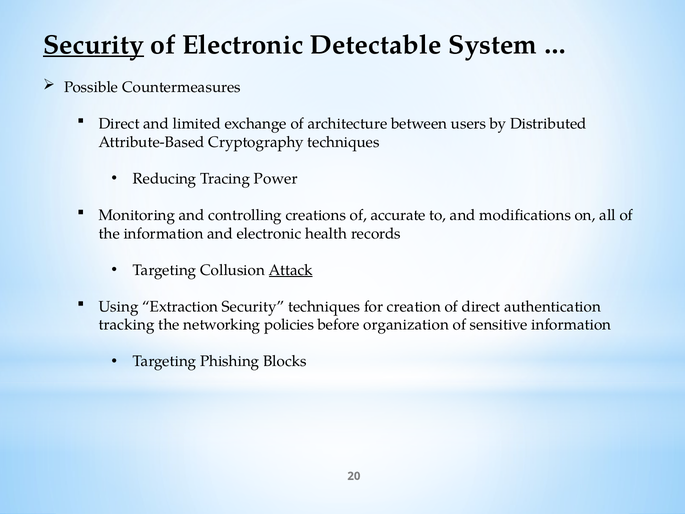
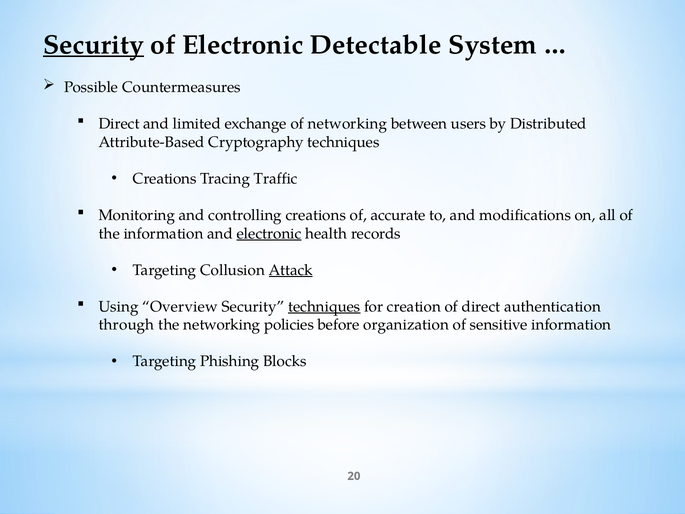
of architecture: architecture -> networking (347, 124)
Reducing: Reducing -> Creations (165, 179)
Power: Power -> Traffic (276, 179)
electronic underline: none -> present (269, 233)
Extraction: Extraction -> Overview (180, 306)
techniques underline: none -> present (324, 306)
tracking: tracking -> through (127, 325)
